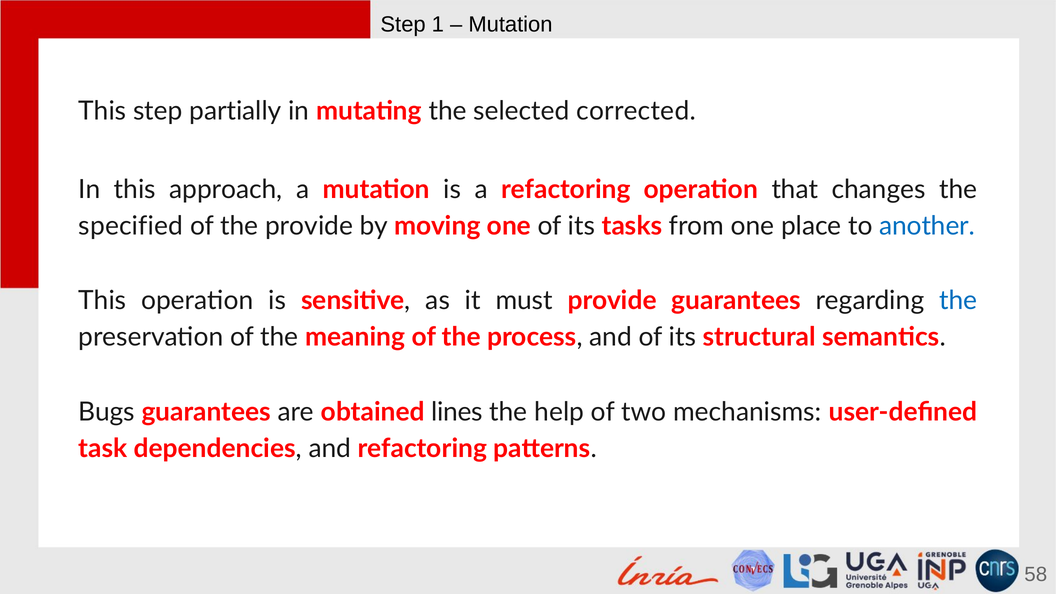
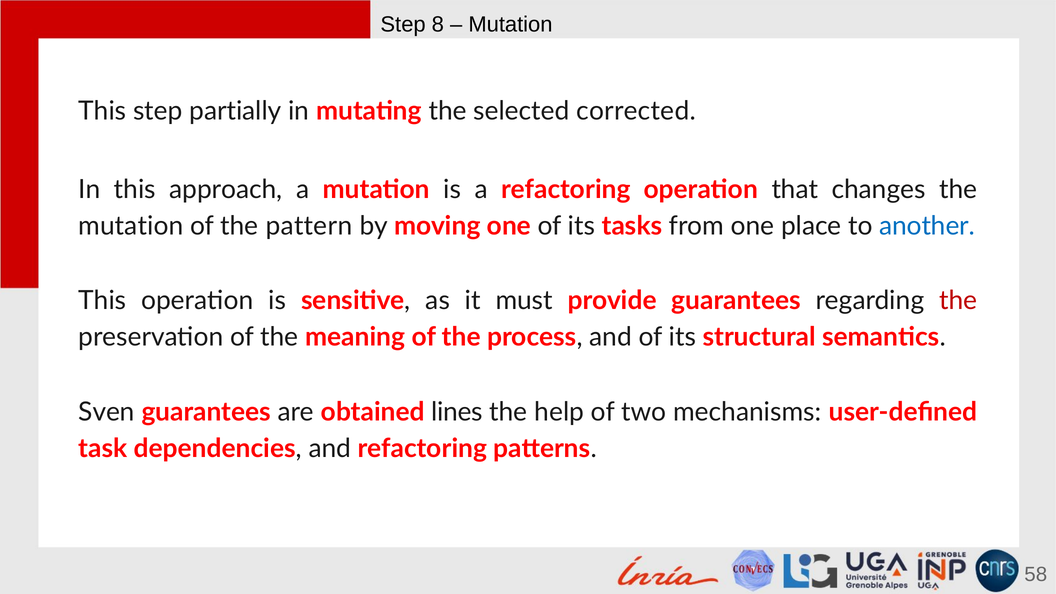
1: 1 -> 8 (438, 24)
specified: specified -> mutation (131, 226)
the provide: provide -> pattern (309, 226)
the colour: blue -> red (958, 300)
Bugs: Bugs -> Sven (107, 412)
